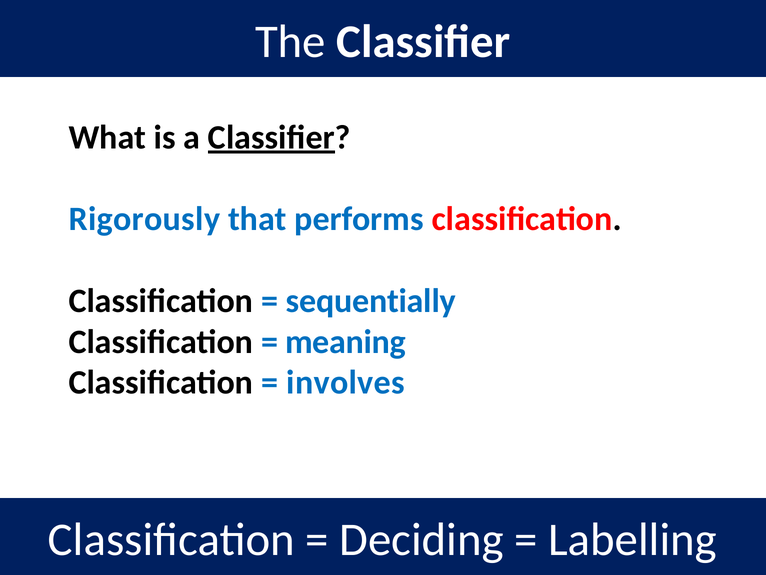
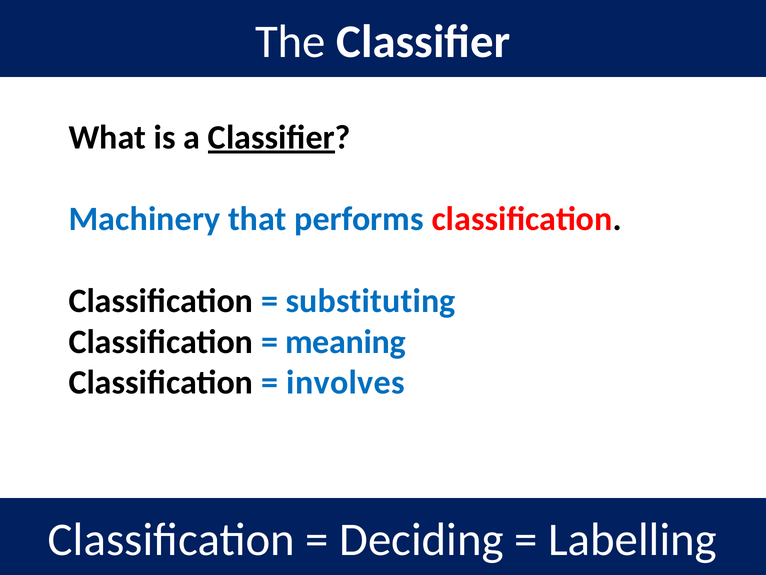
Rigorously: Rigorously -> Machinery (144, 219)
sequentially: sequentially -> substituting (371, 301)
